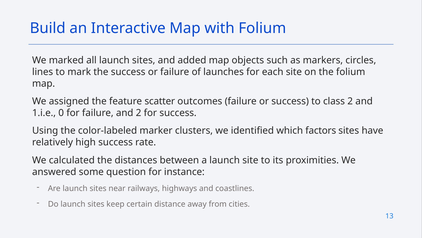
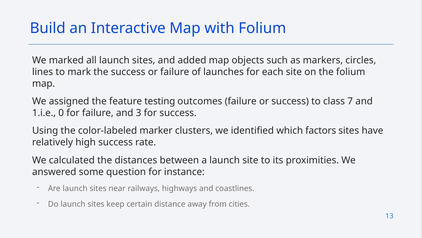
scatter: scatter -> testing (160, 101)
class 2: 2 -> 7 (350, 101)
and 2: 2 -> 3 (139, 113)
